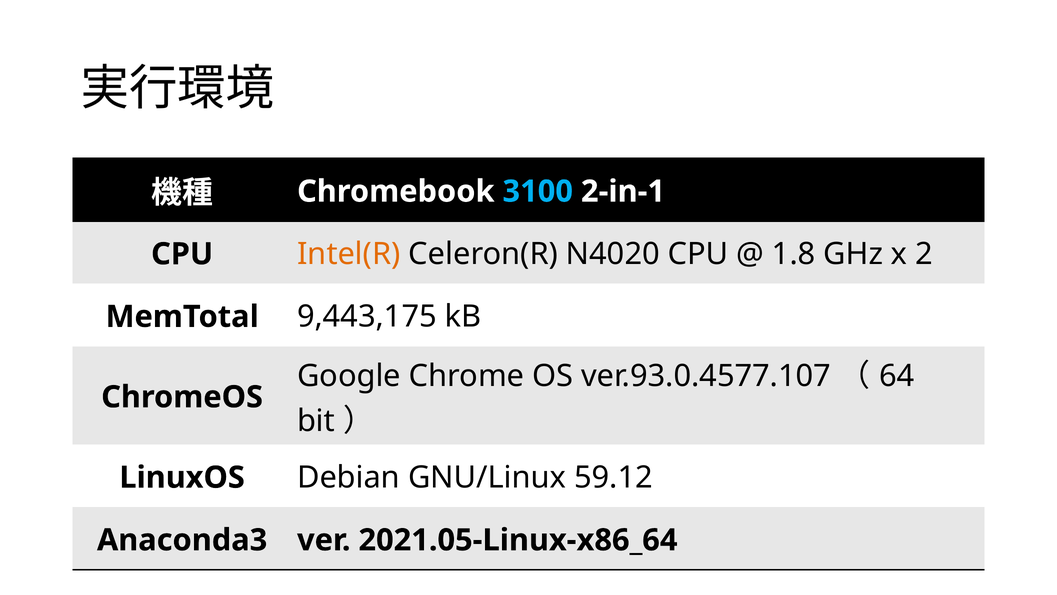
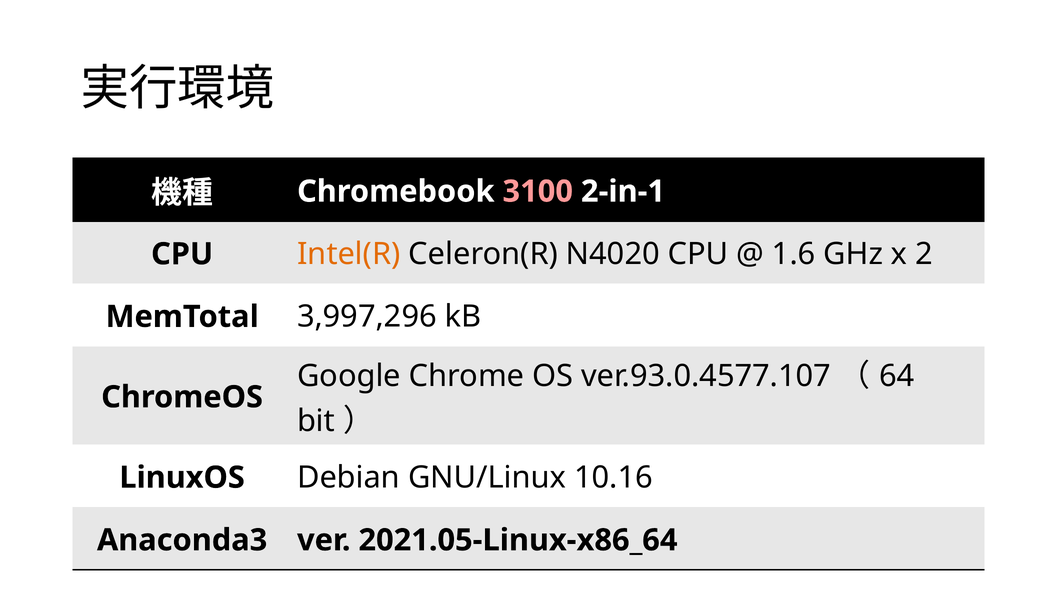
3100 colour: light blue -> pink (538, 191)
1.8: 1.8 -> 1.6 (794, 254)
9,443,175: 9,443,175 -> 3,997,296 (367, 316)
59.12: 59.12 -> 10.16 (613, 477)
